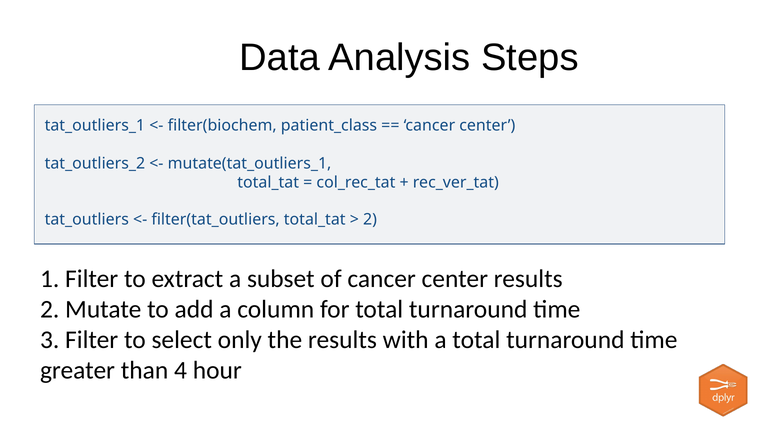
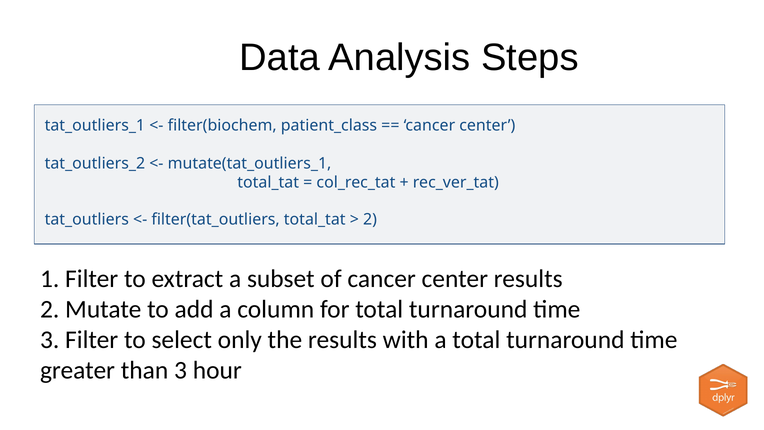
than 4: 4 -> 3 (181, 370)
